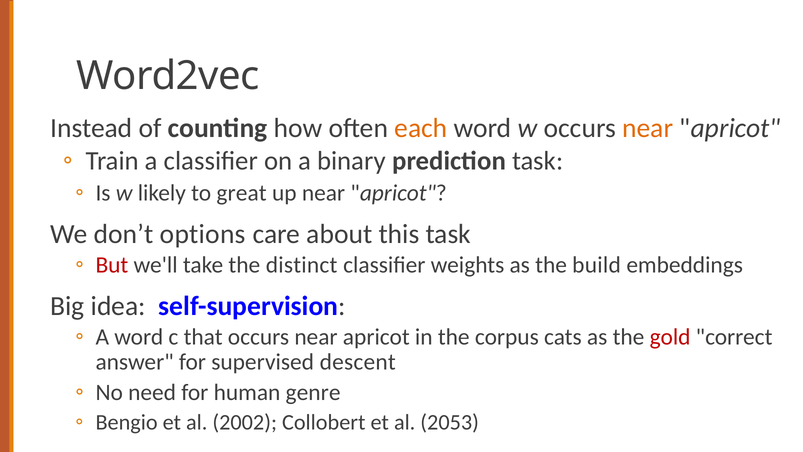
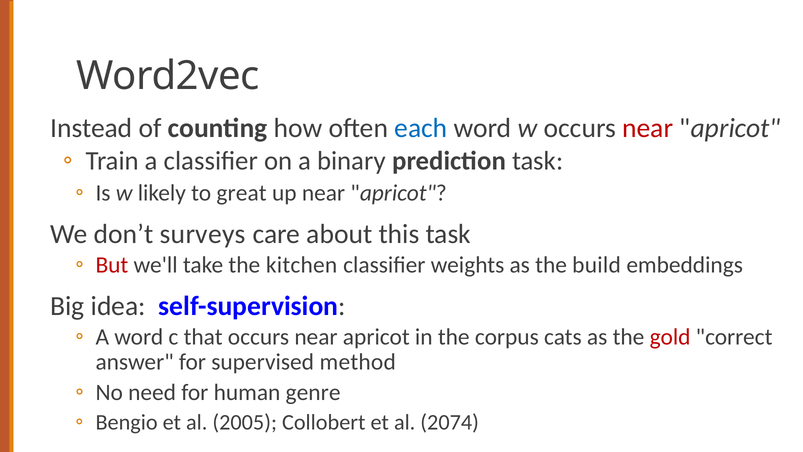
each colour: orange -> blue (421, 128)
near colour: orange -> red (648, 128)
options: options -> surveys (203, 234)
distinct: distinct -> kitchen (302, 265)
descent: descent -> method (358, 362)
2002: 2002 -> 2005 (245, 422)
2053: 2053 -> 2074 (450, 422)
